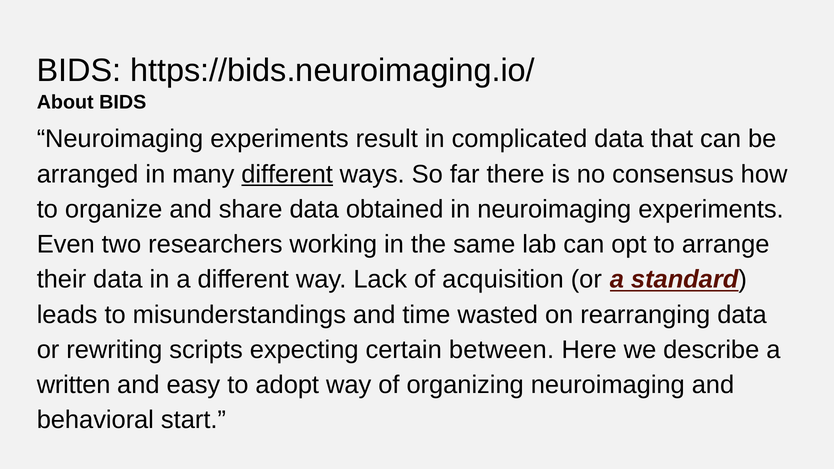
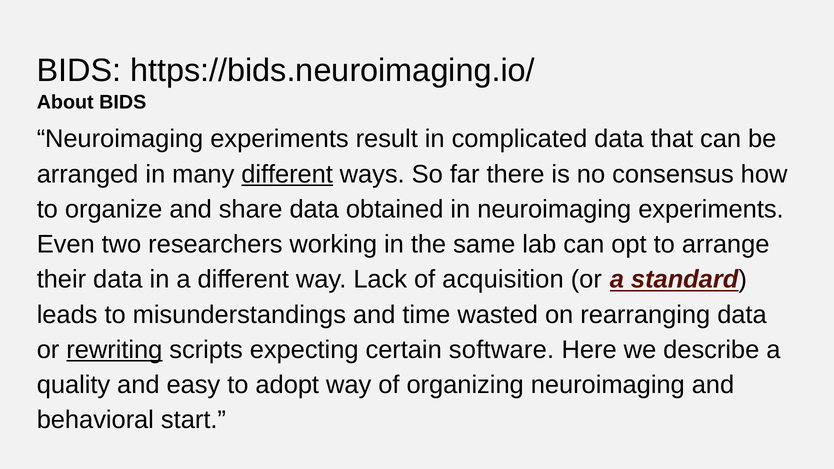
rewriting underline: none -> present (114, 350)
between: between -> software (502, 350)
written: written -> quality (74, 385)
